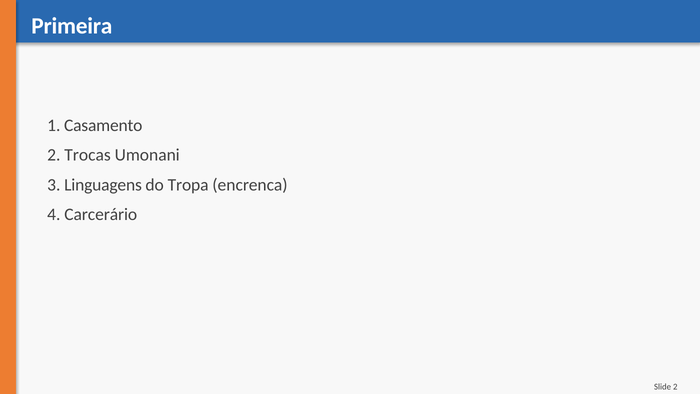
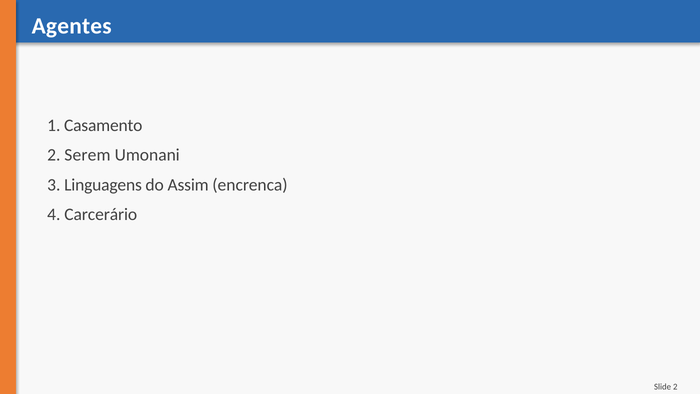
Primeira: Primeira -> Agentes (72, 26)
Trocas: Trocas -> Serem (87, 155)
Tropa: Tropa -> Assim (188, 185)
